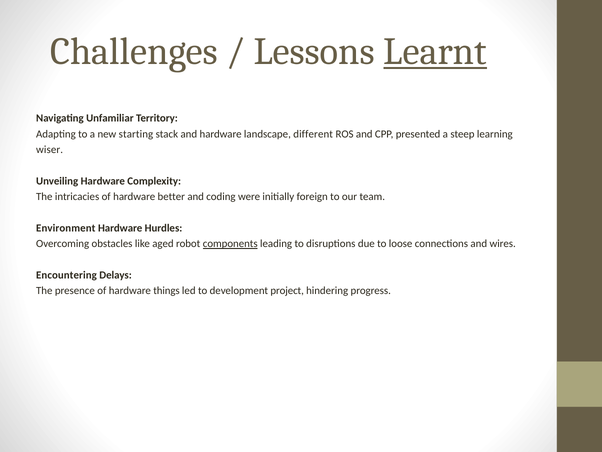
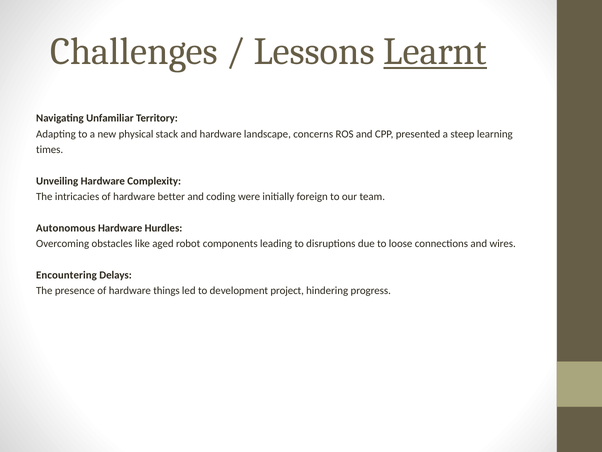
starting: starting -> physical (136, 134)
different: different -> concerns (313, 134)
wiser: wiser -> times (50, 150)
Environment: Environment -> Autonomous (66, 228)
components underline: present -> none (230, 244)
